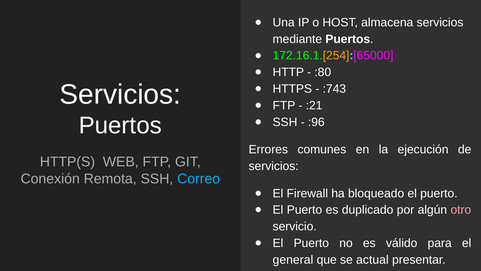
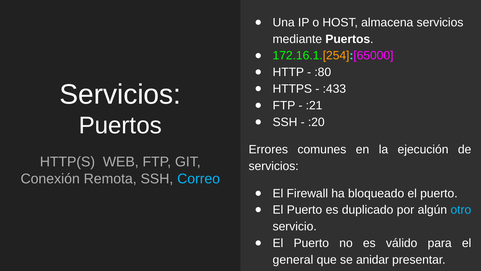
:743: :743 -> :433 (334, 89)
:96: :96 -> :20 (316, 122)
otro colour: pink -> light blue (461, 210)
actual: actual -> anidar (373, 259)
